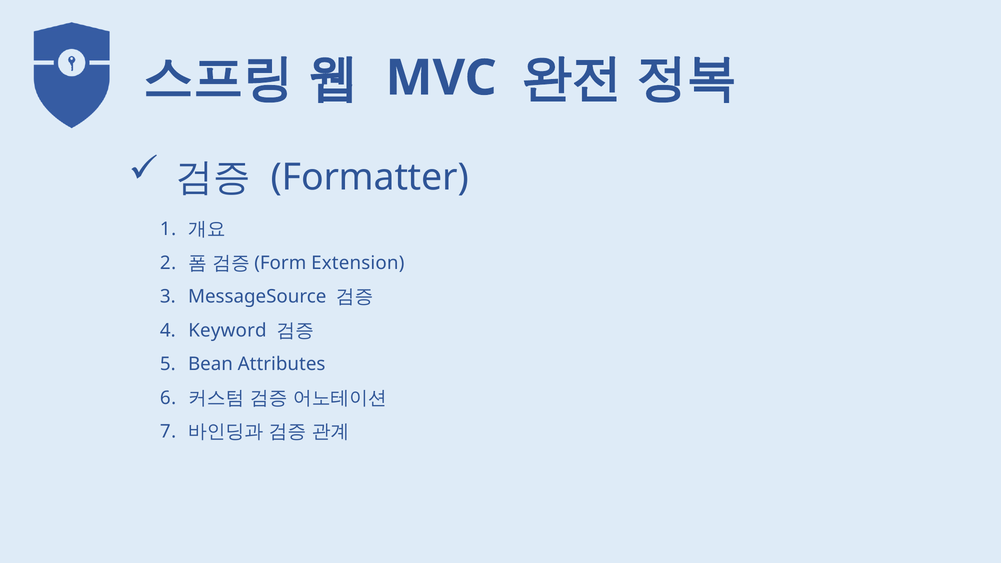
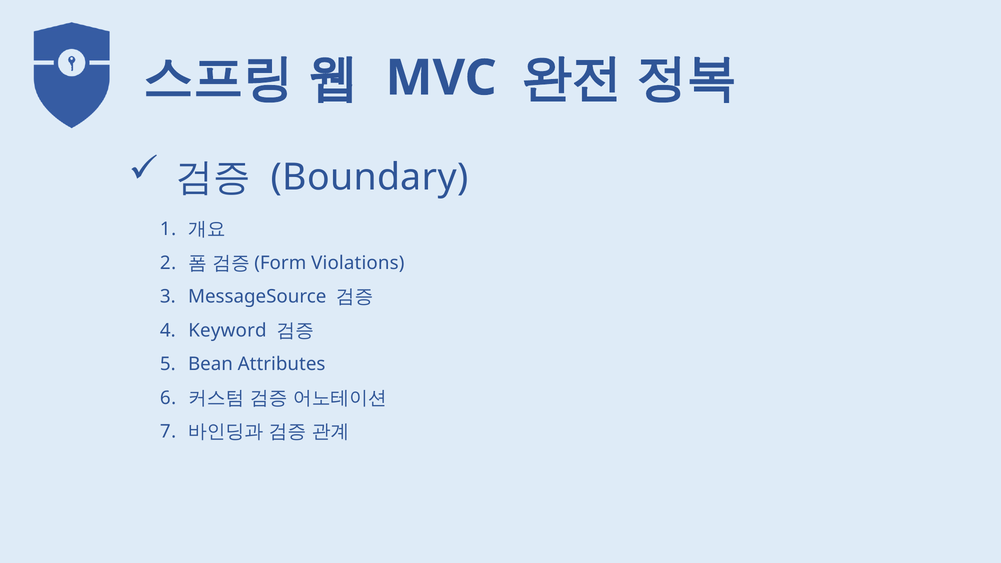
Formatter: Formatter -> Boundary (370, 177)
Extension: Extension -> Violations (358, 263)
